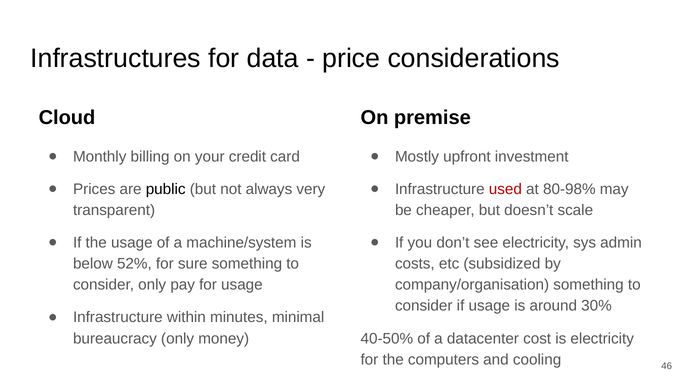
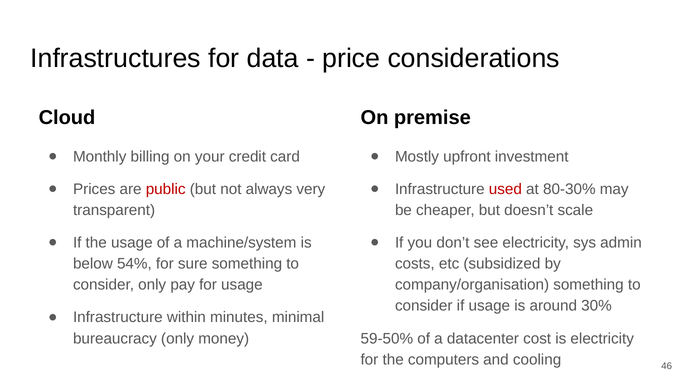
public colour: black -> red (166, 189)
80-98%: 80-98% -> 80-30% (569, 189)
52%: 52% -> 54% (134, 264)
40-50%: 40-50% -> 59-50% (387, 338)
